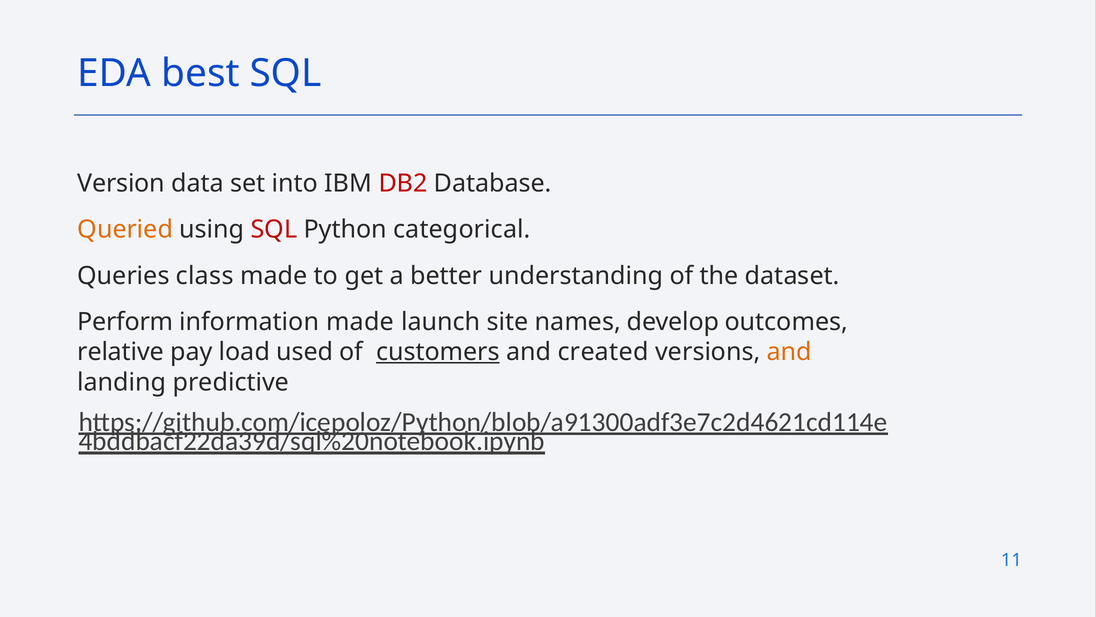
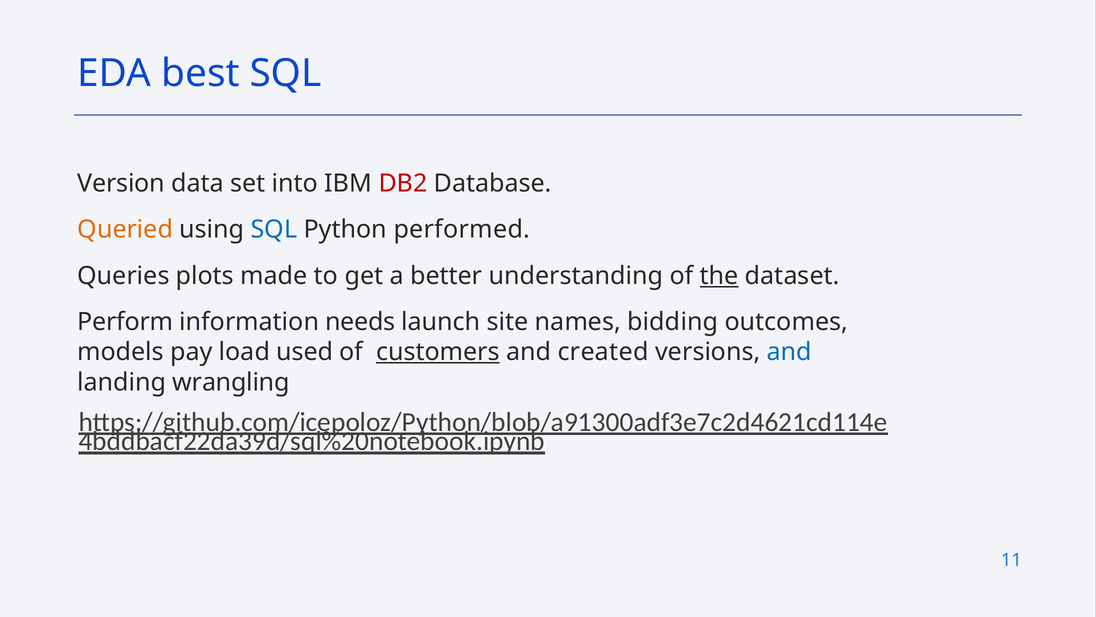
SQL colour: red -> blue (274, 229)
categorical: categorical -> performed (462, 229)
class: class -> plots (205, 276)
the underline: none -> present (719, 276)
information made: made -> needs (360, 322)
develop: develop -> bidding (673, 322)
relative: relative -> models (121, 352)
and colour: orange -> blue (789, 352)
predictive: predictive -> wrangling (231, 382)
